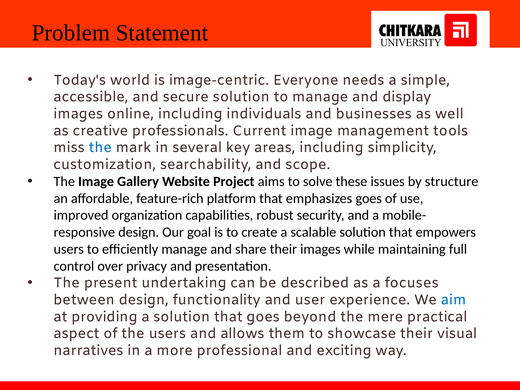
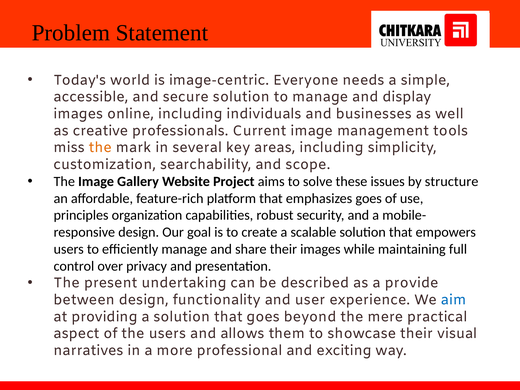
the colour: blue -> orange (100, 148)
improved: improved -> principles (81, 215)
focuses: focuses -> provide (412, 283)
